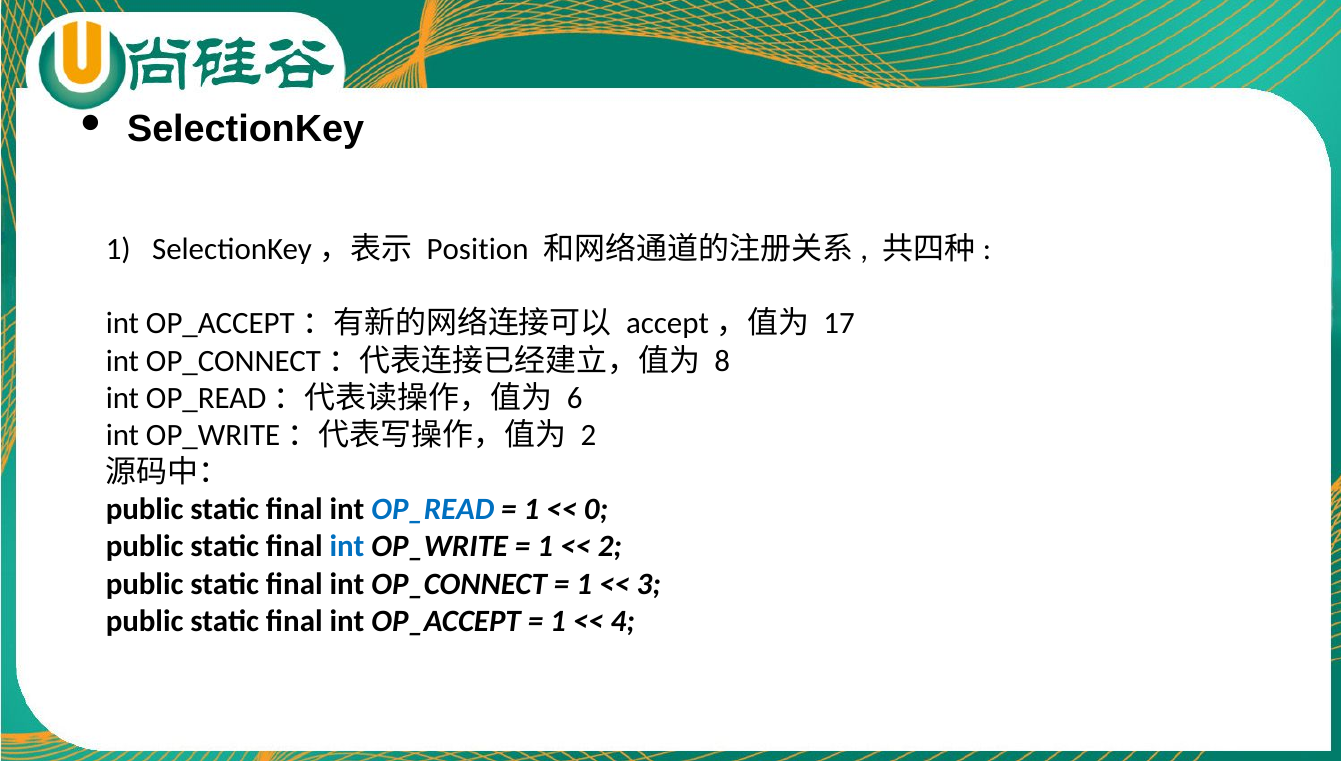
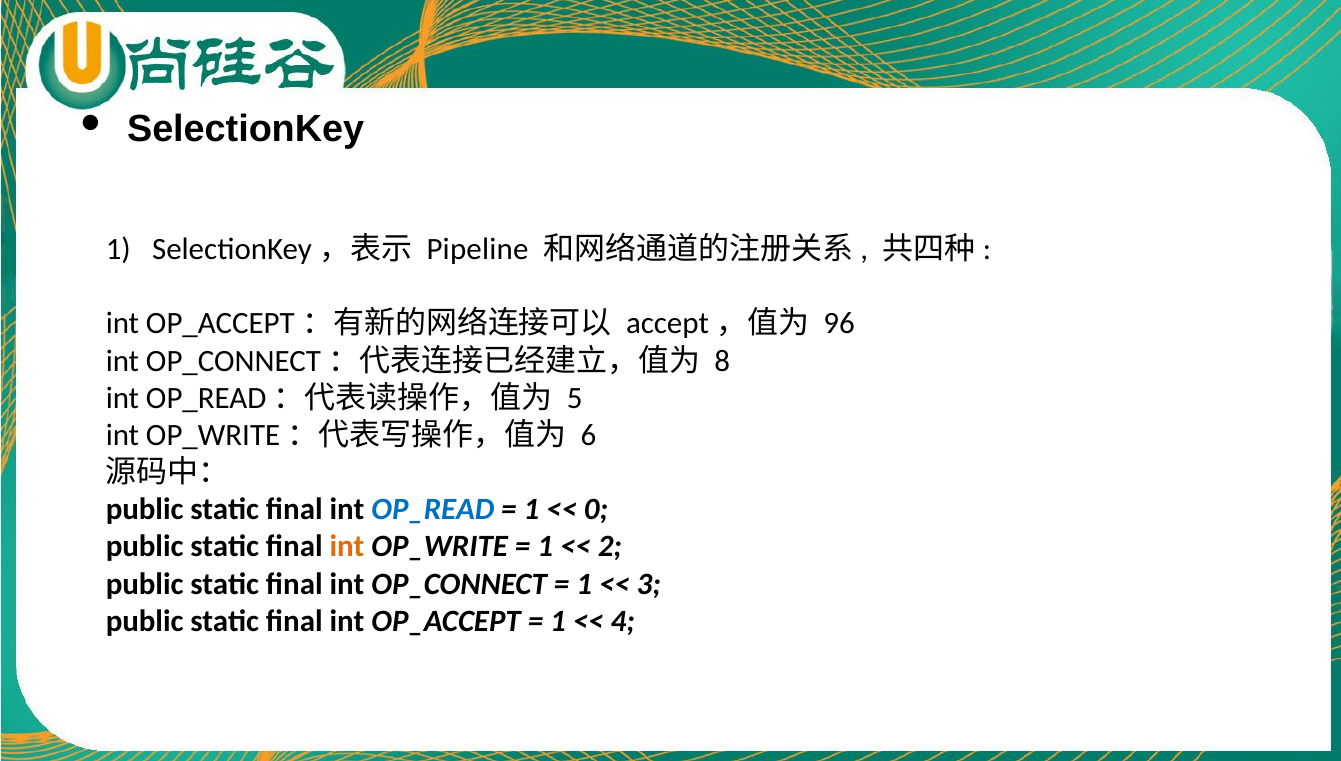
Position: Position -> Pipeline (478, 249)
17: 17 -> 96 (839, 324)
6: 6 -> 5 (575, 398)
2: 2 -> 6 (588, 435)
int colour: blue -> orange (347, 546)
